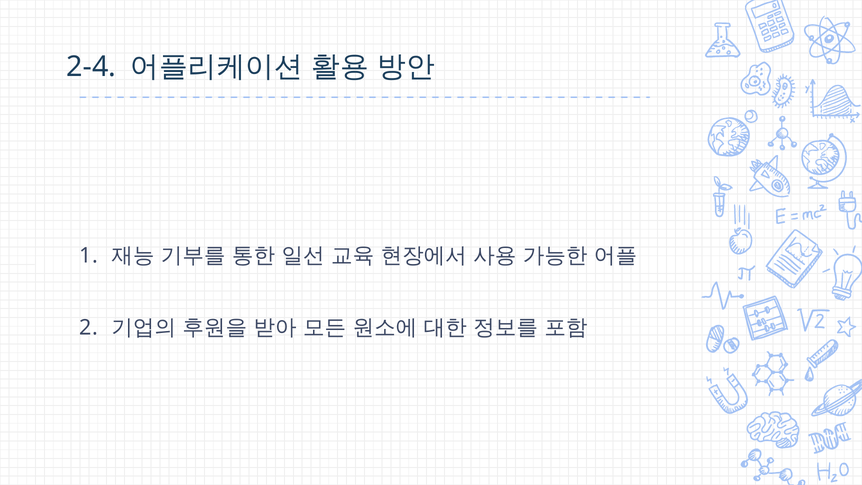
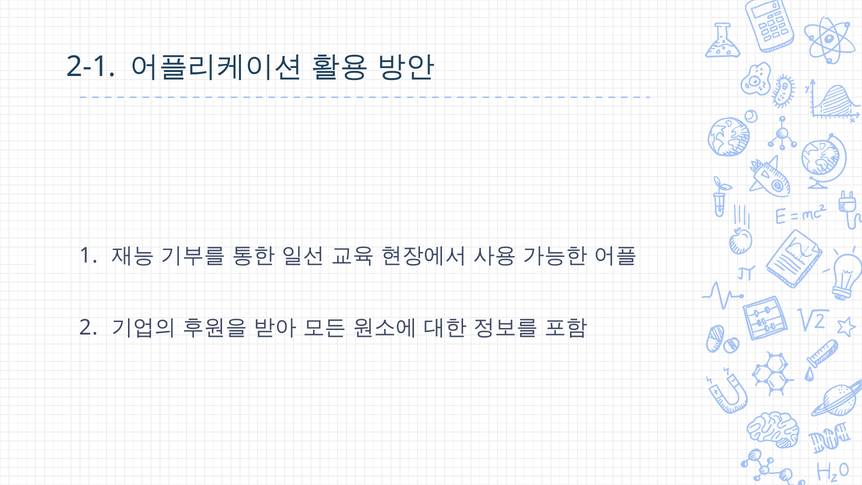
2-4: 2-4 -> 2-1 (91, 67)
